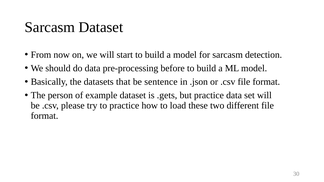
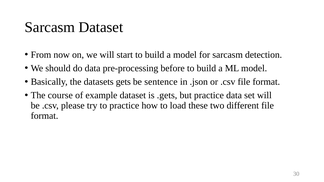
that: that -> gets (123, 82)
person: person -> course (60, 95)
